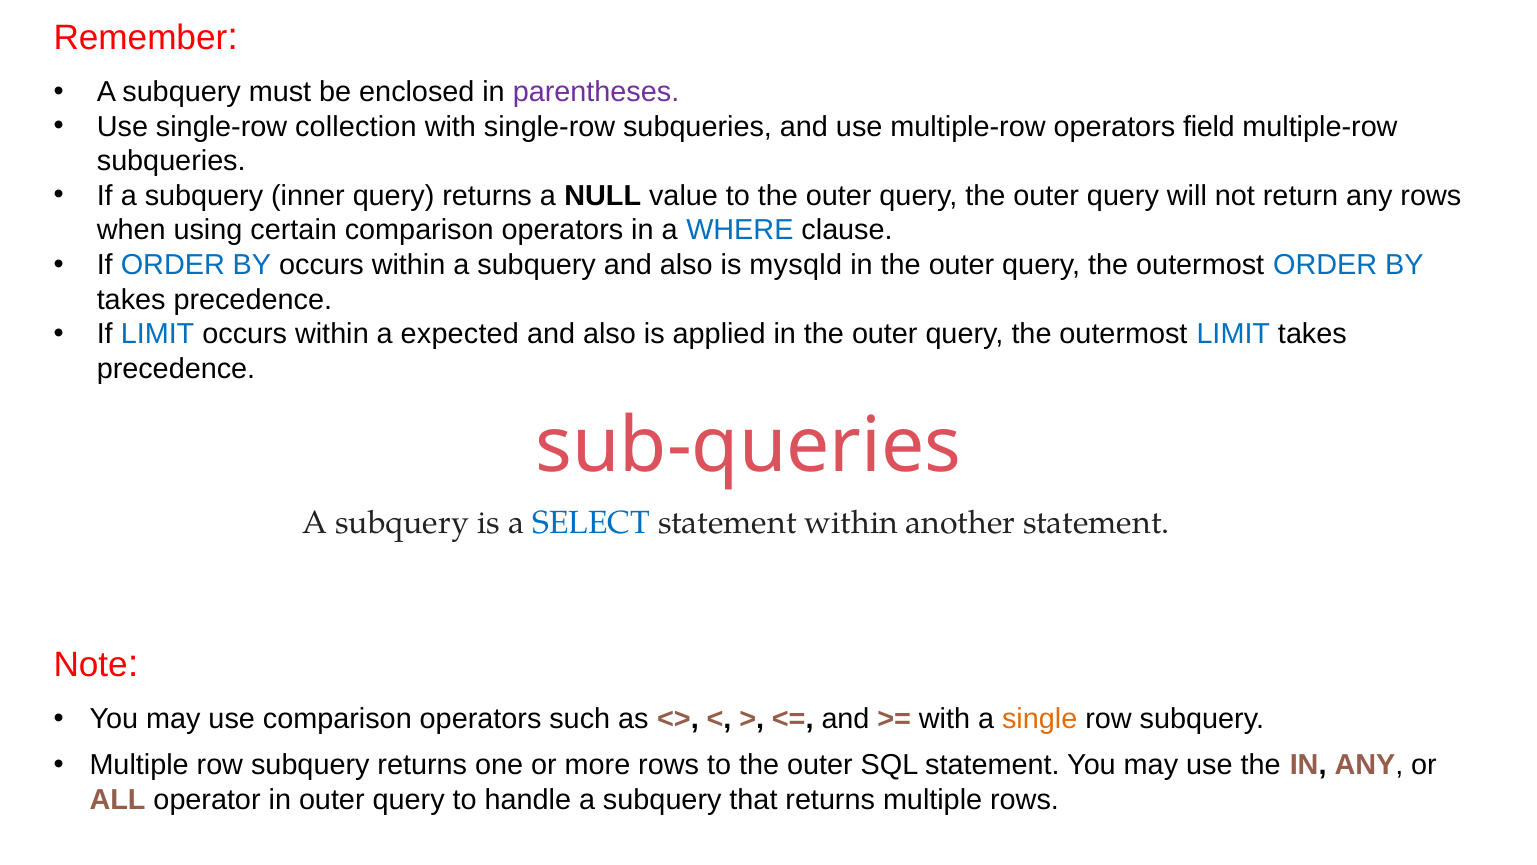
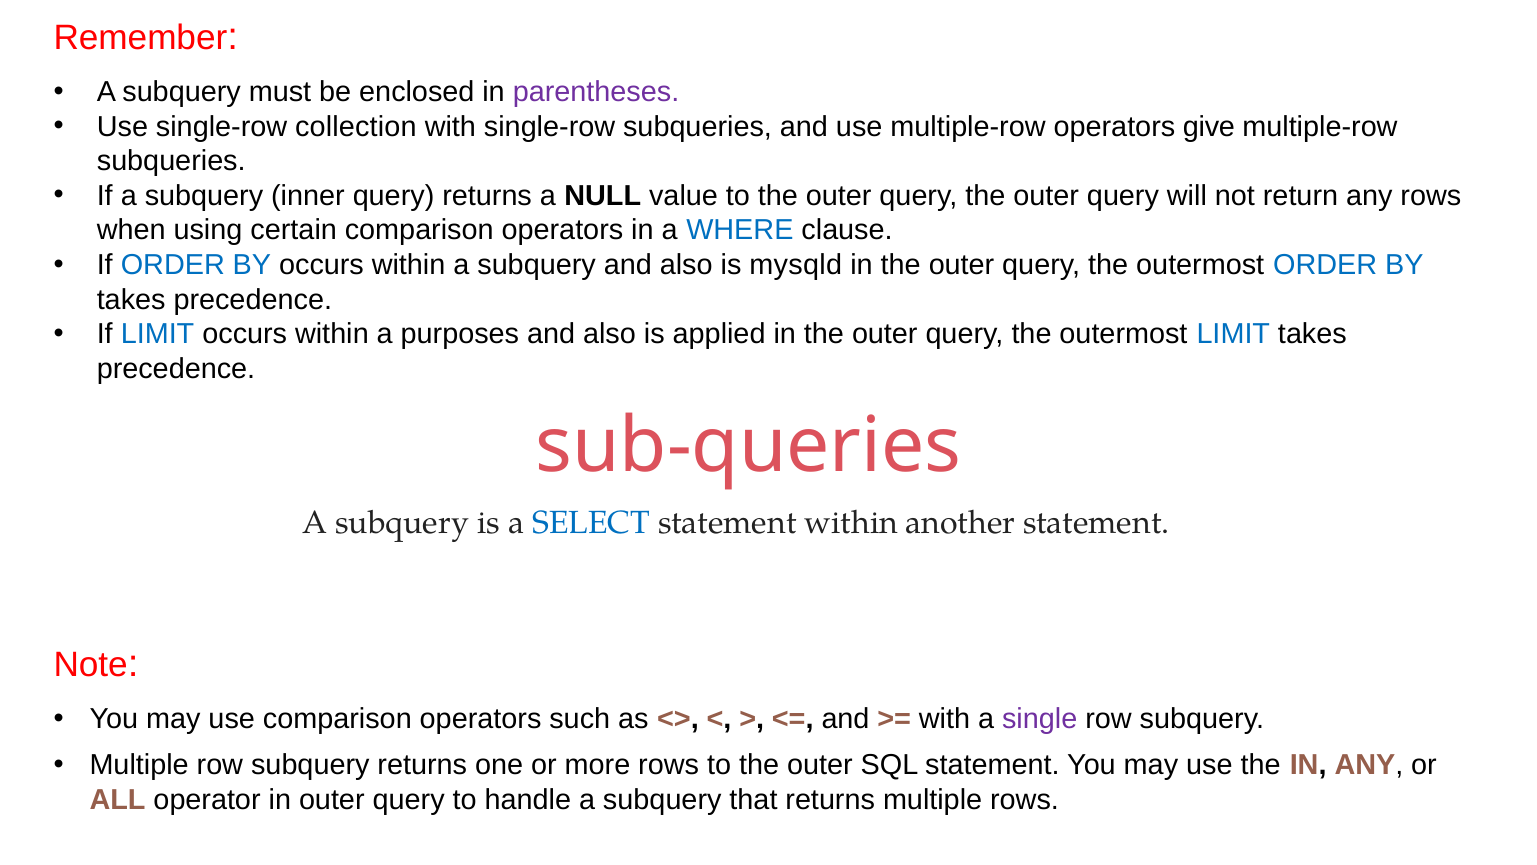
field: field -> give (1209, 127)
expected: expected -> purposes (460, 334)
single colour: orange -> purple (1040, 719)
